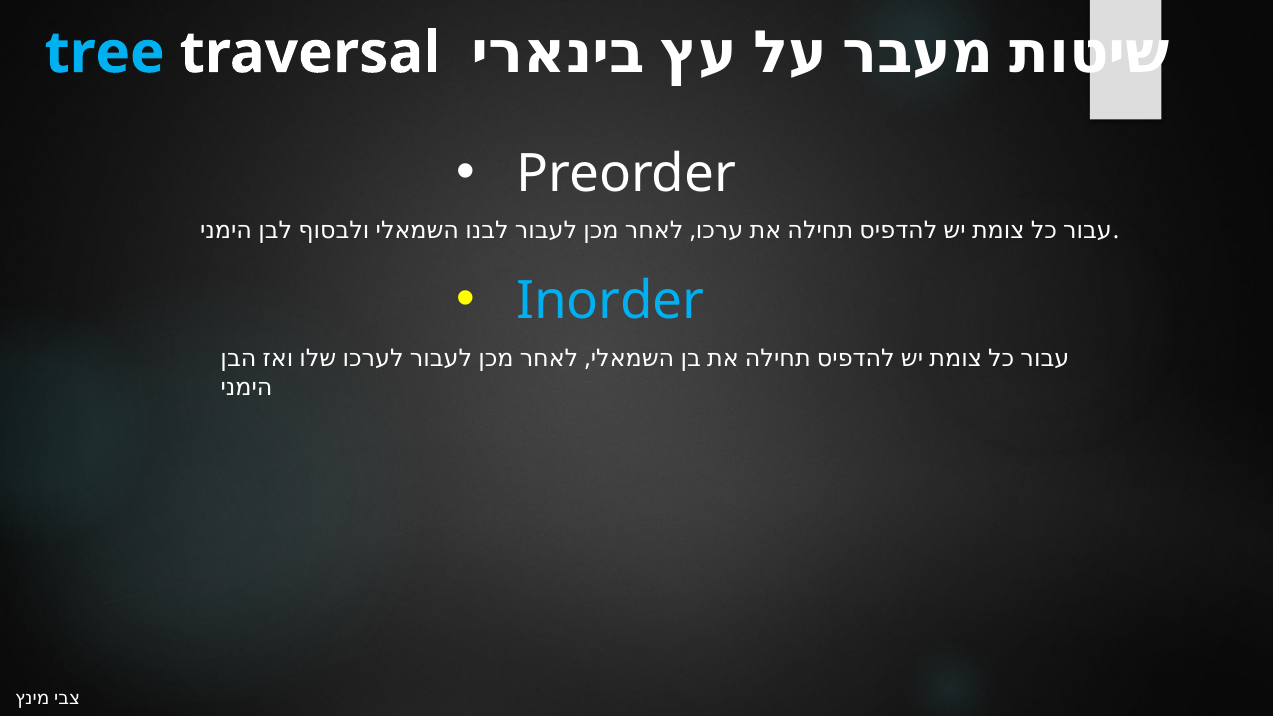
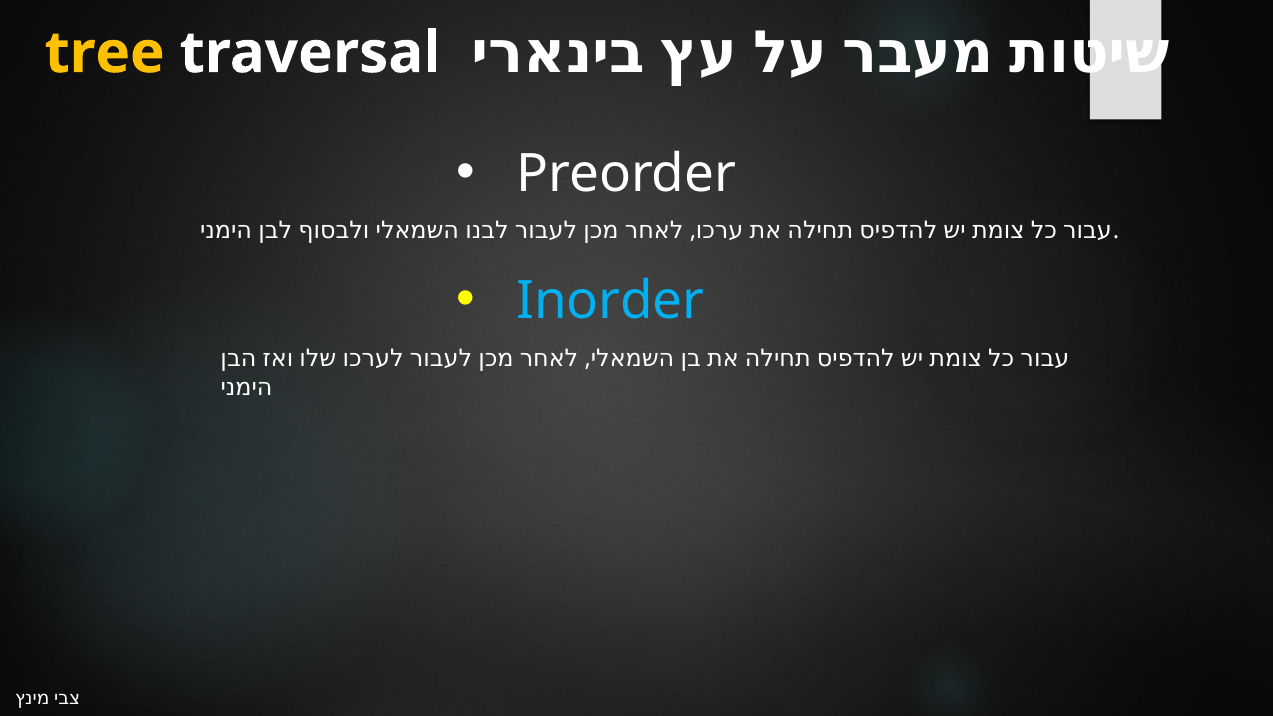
tree colour: light blue -> yellow (105, 53)
